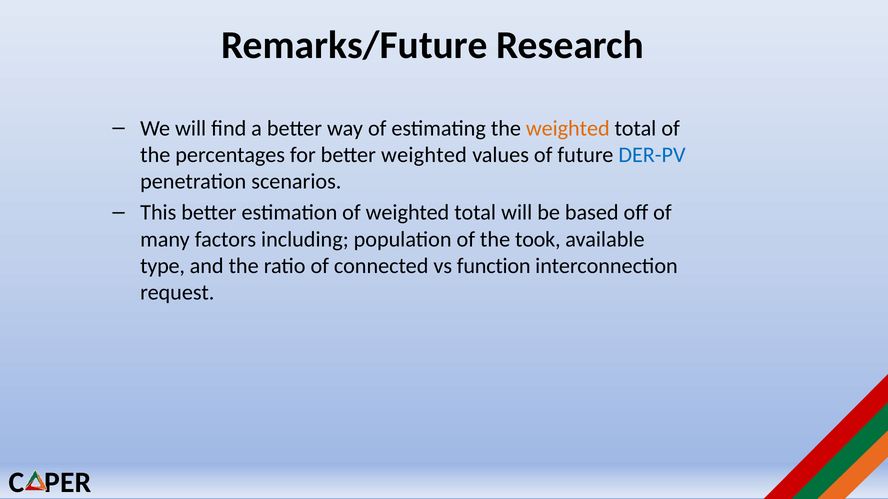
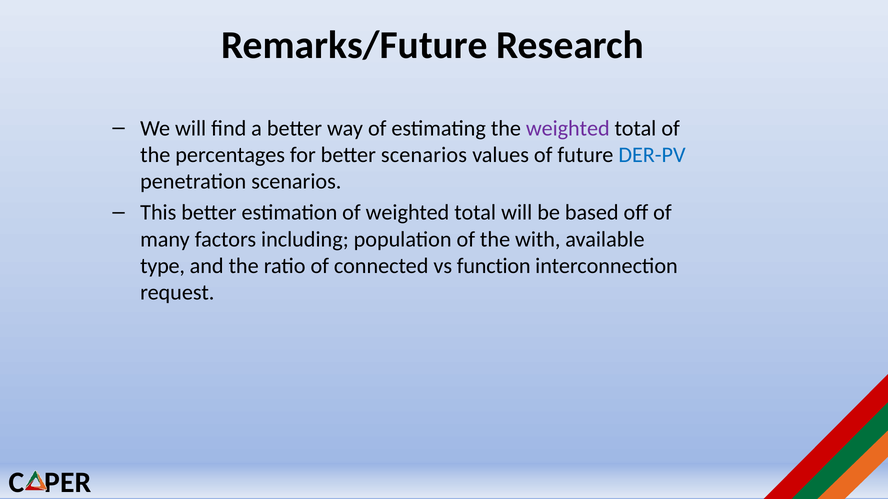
weighted colour: orange -> purple (568, 128)
better weighted: weighted -> scenarios (424, 155)
took: took -> with (538, 239)
